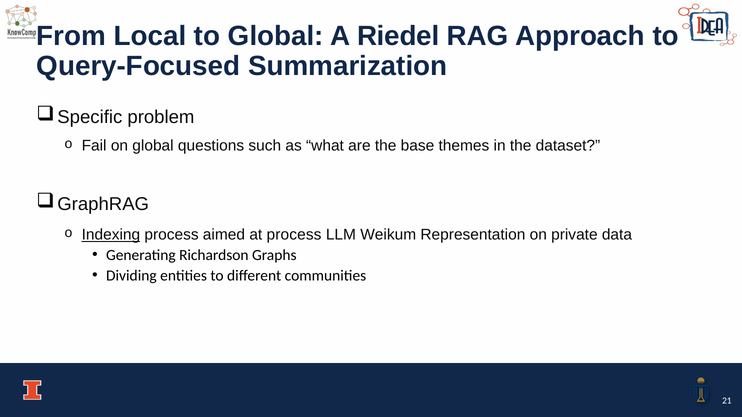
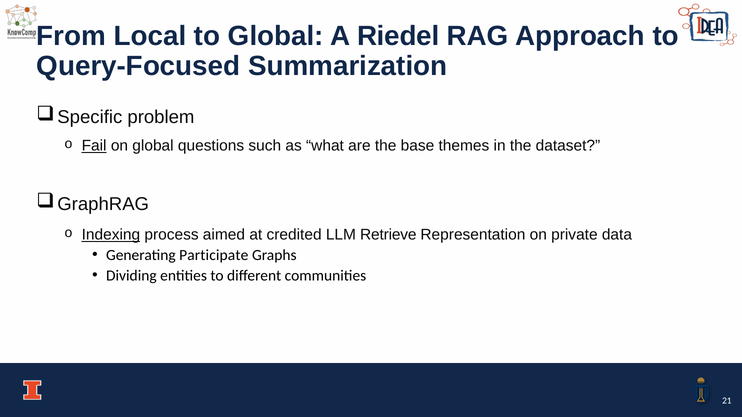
Fail underline: none -> present (94, 146)
at process: process -> credited (294, 235)
Weikum: Weikum -> Retrieve (388, 235)
Richardson: Richardson -> Participate (214, 255)
